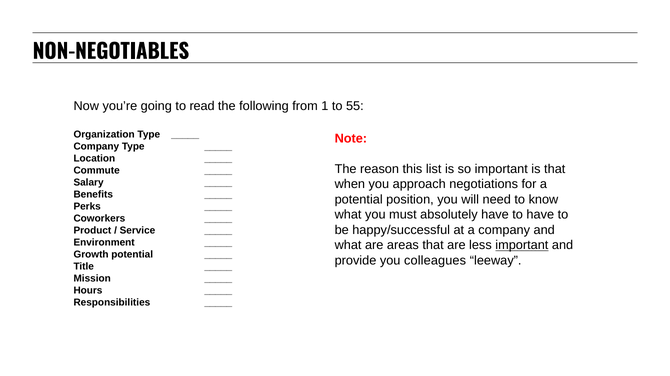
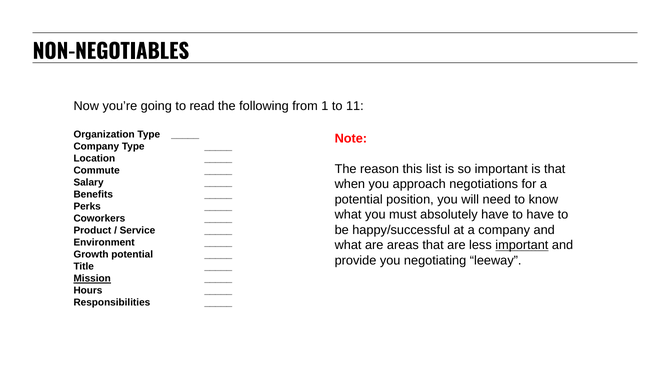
55: 55 -> 11 (355, 106)
colleagues: colleagues -> negotiating (435, 261)
Mission underline: none -> present (92, 279)
